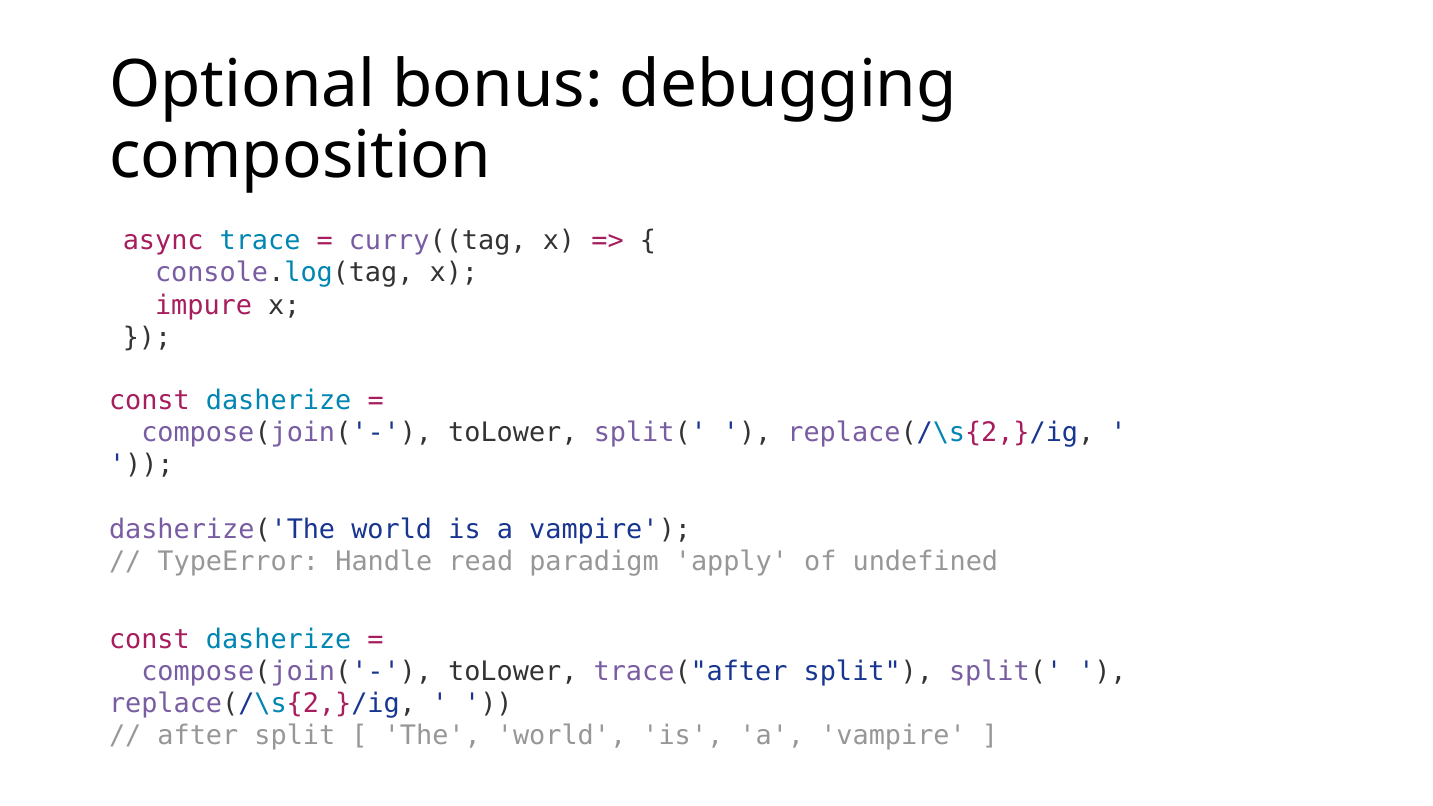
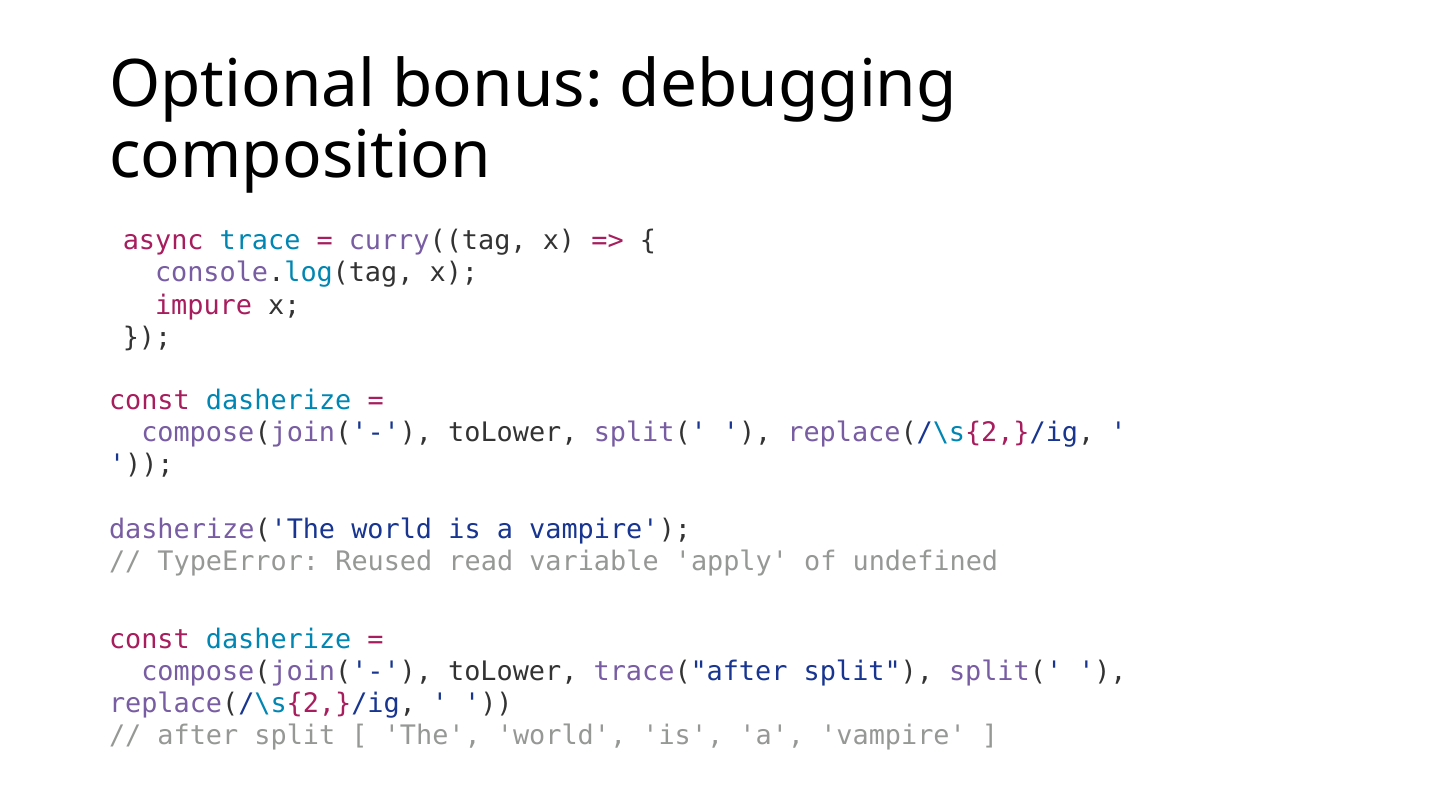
Handle: Handle -> Reused (384, 562)
paradigm: paradigm -> variable (594, 562)
